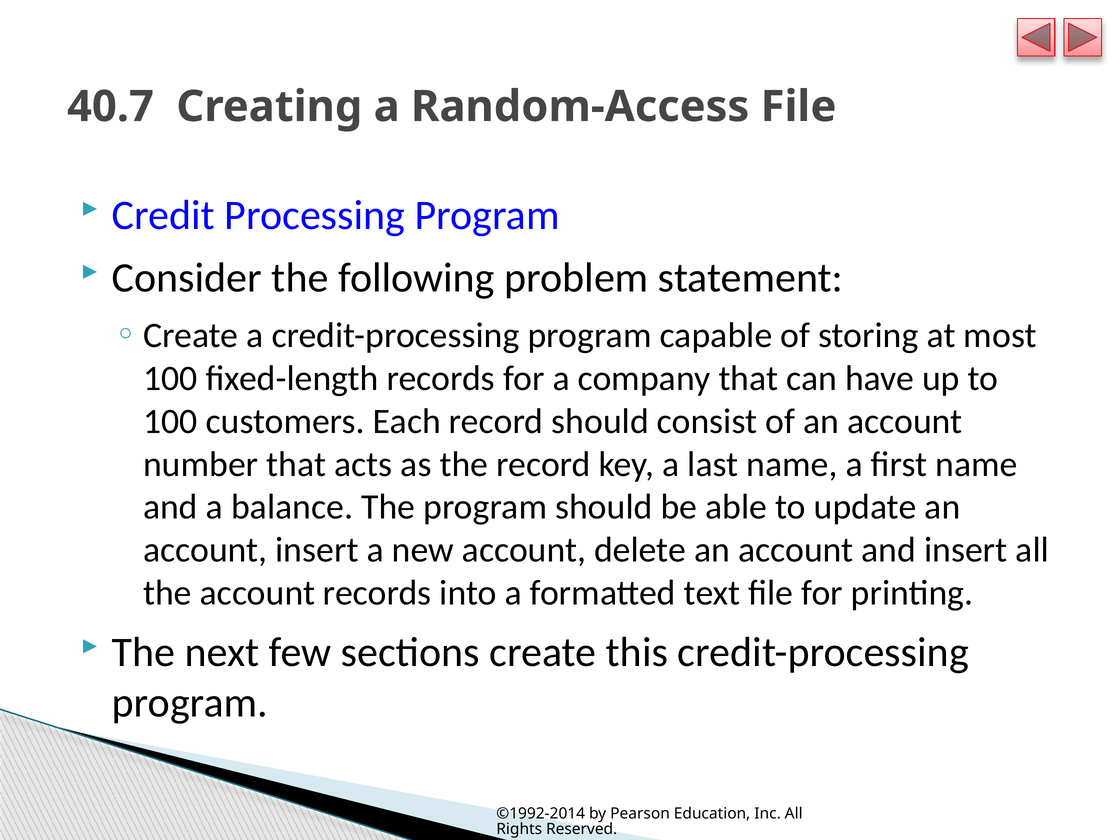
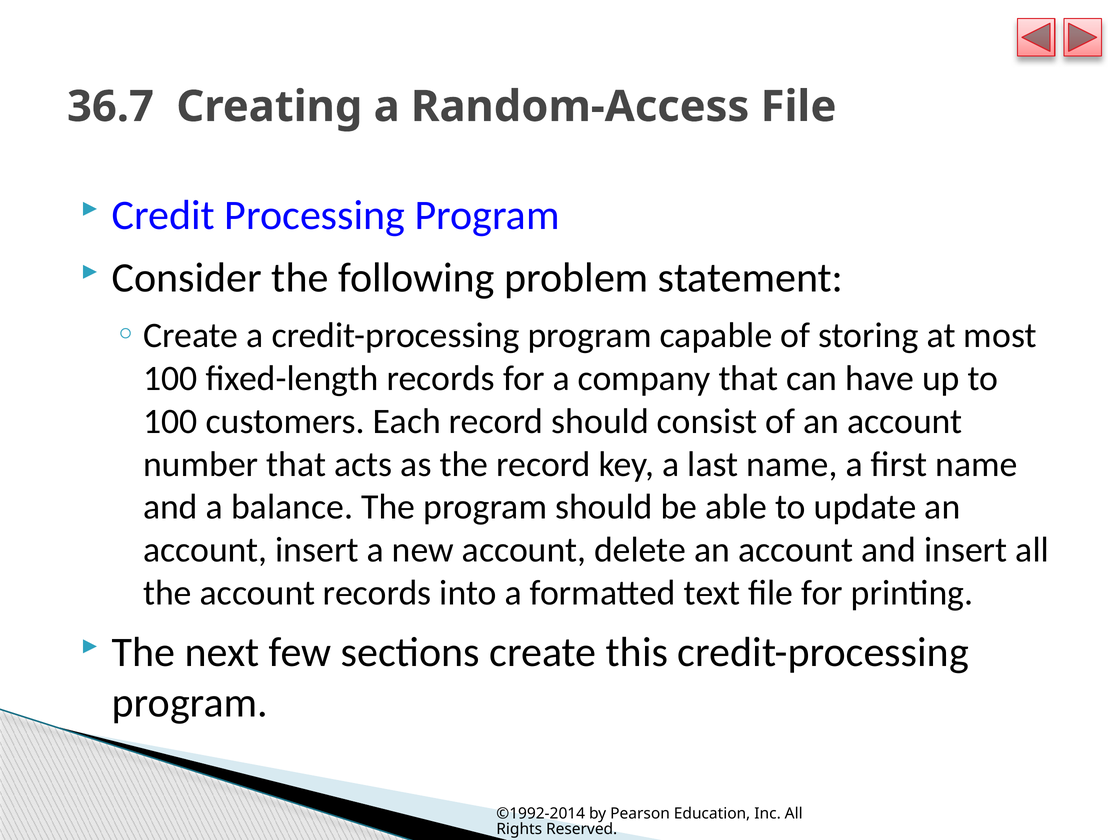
40.7: 40.7 -> 36.7 (110, 107)
